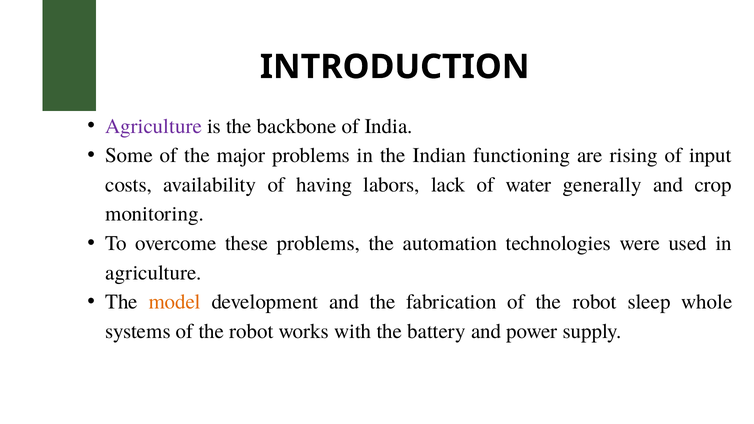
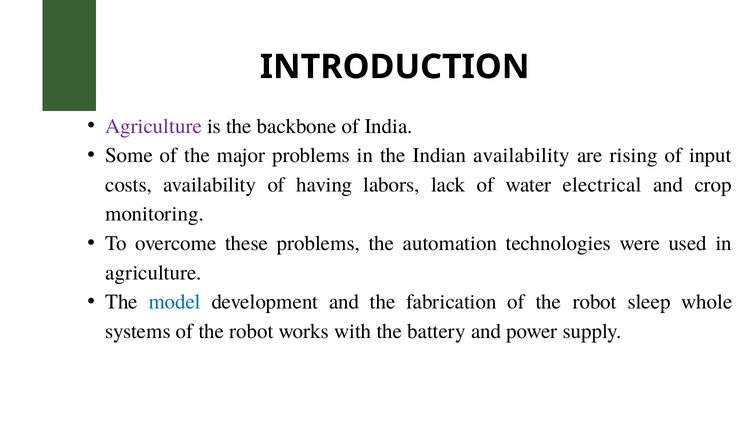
Indian functioning: functioning -> availability (521, 156)
generally: generally -> electrical (602, 185)
model colour: orange -> blue (175, 302)
